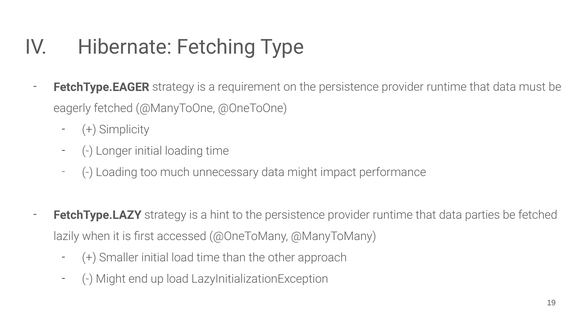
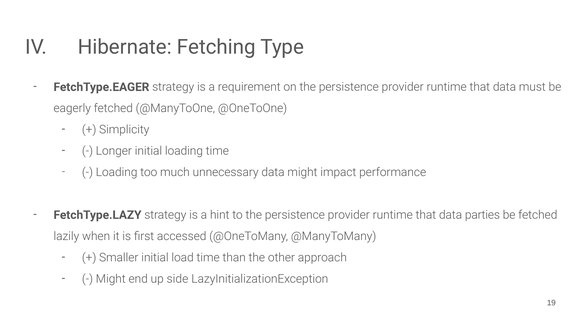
up load: load -> side (177, 279)
